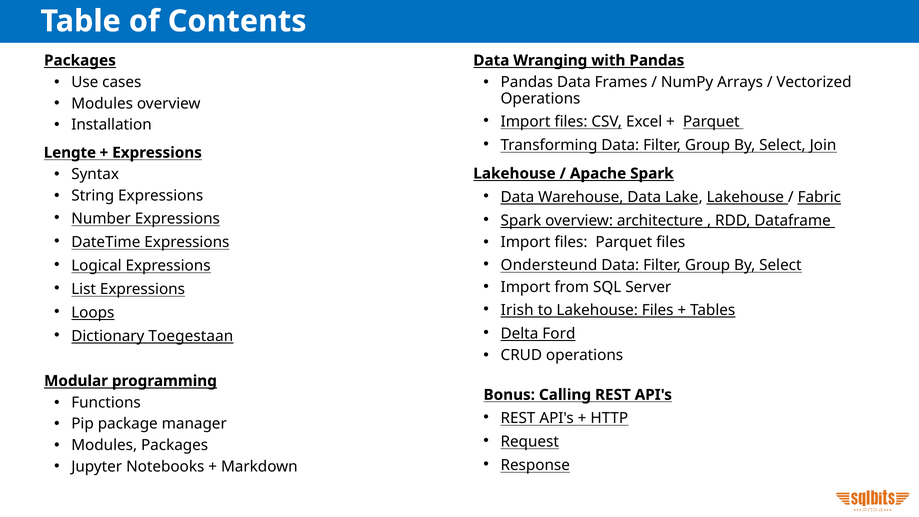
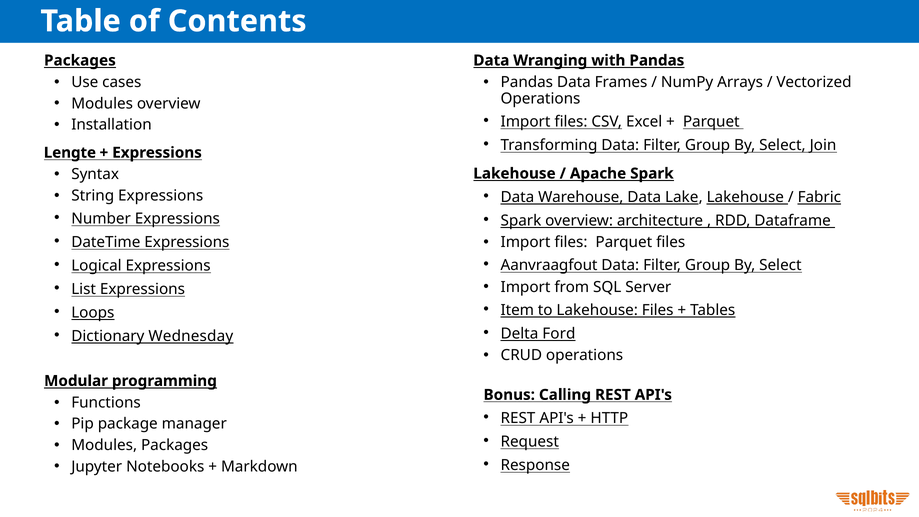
Ondersteund: Ondersteund -> Aanvraagfout (549, 265)
Irish: Irish -> Item (517, 310)
Toegestaan: Toegestaan -> Wednesday (191, 336)
